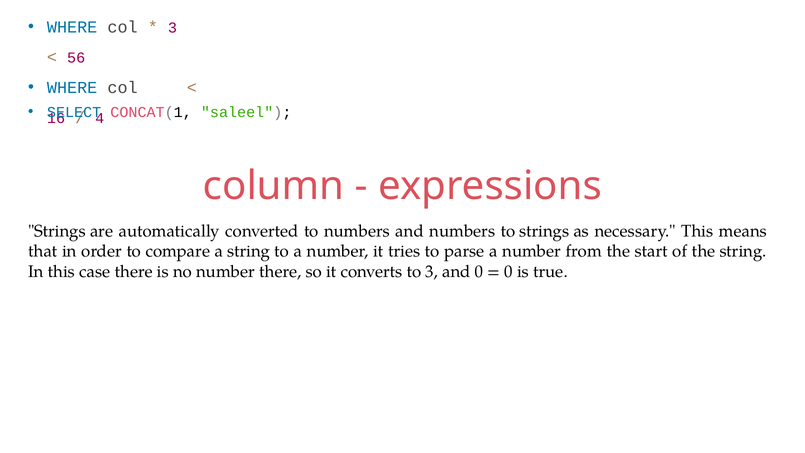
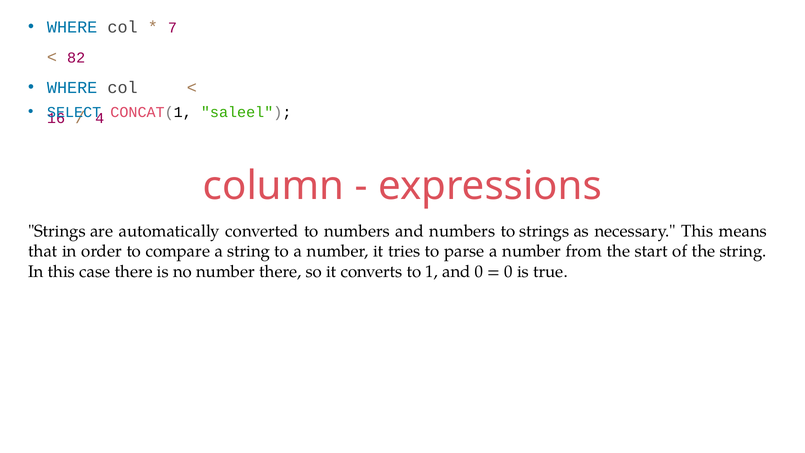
3: 3 -> 7 (172, 28)
56: 56 -> 82 (76, 58)
to 3: 3 -> 1 (432, 271)
